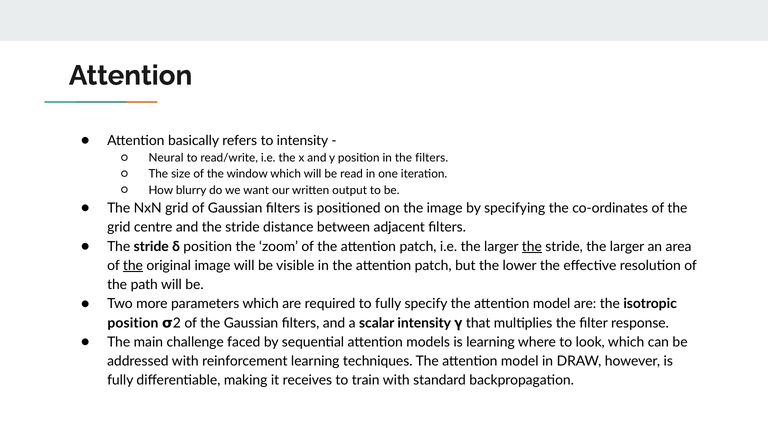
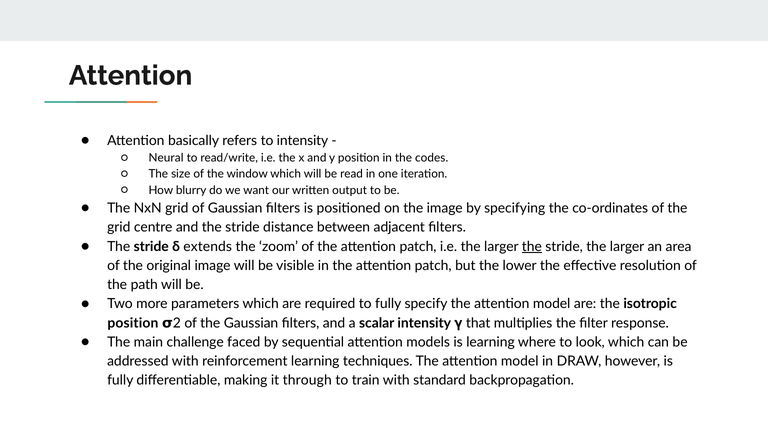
the filters: filters -> codes (432, 158)
δ position: position -> extends (208, 246)
the underline: present -> none (133, 266)
receives: receives -> through (307, 380)
